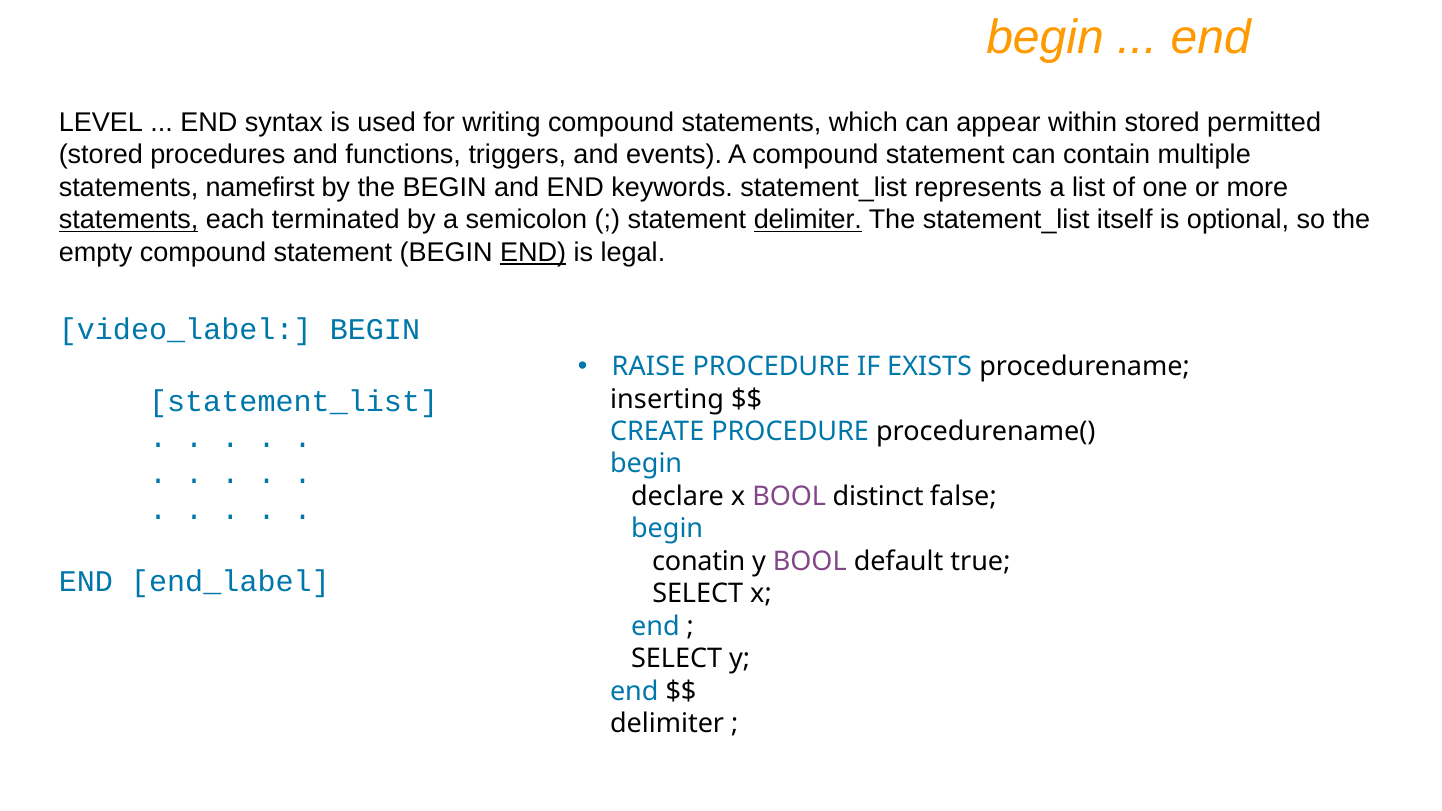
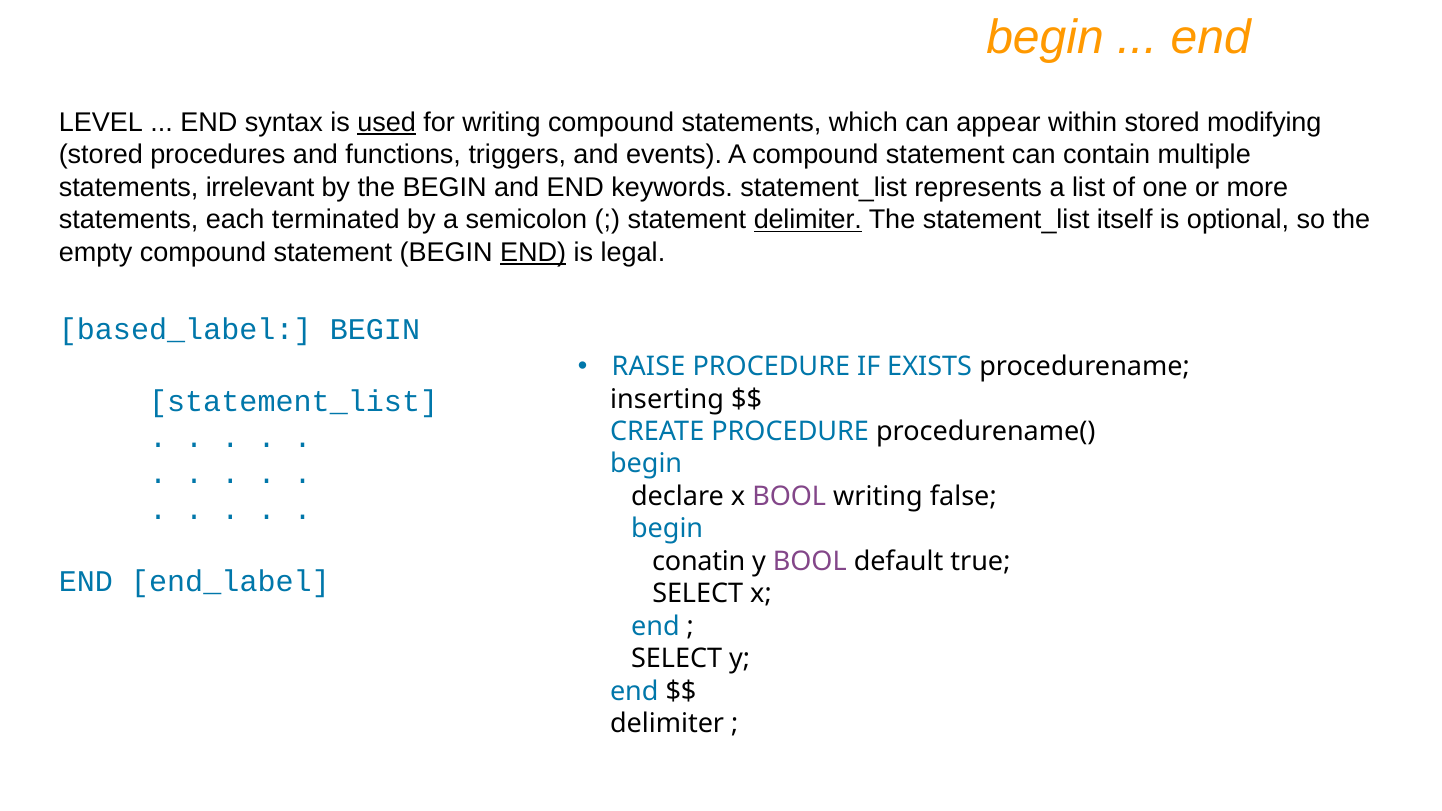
used underline: none -> present (387, 123)
permitted: permitted -> modifying (1264, 123)
namefirst: namefirst -> irrelevant (260, 187)
statements underline: present -> none (129, 220)
video_label: video_label -> based_label (185, 329)
BOOL distinct: distinct -> writing (878, 497)
